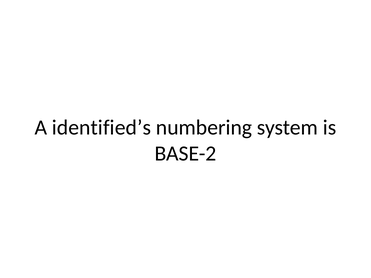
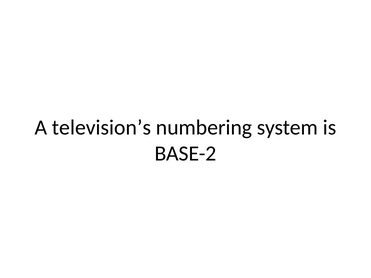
identified’s: identified’s -> television’s (101, 128)
